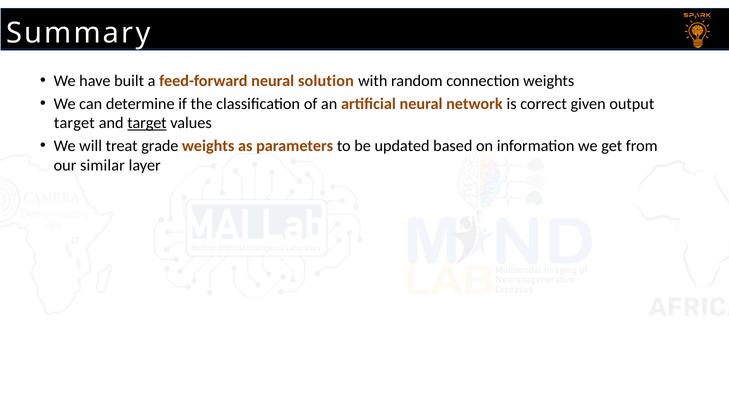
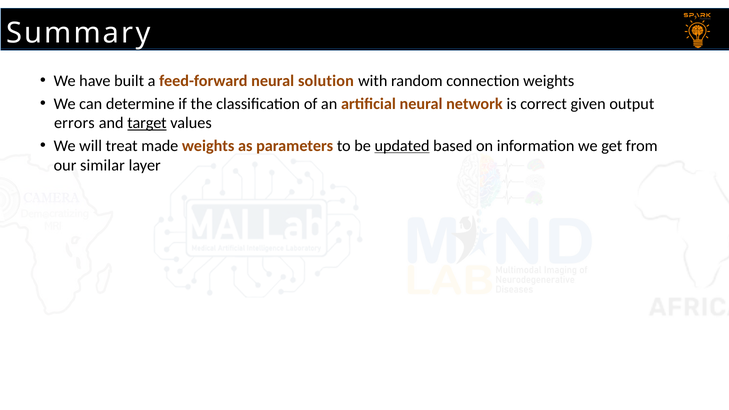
target: target -> errors (74, 123)
grade: grade -> made (160, 146)
updated underline: none -> present (402, 146)
